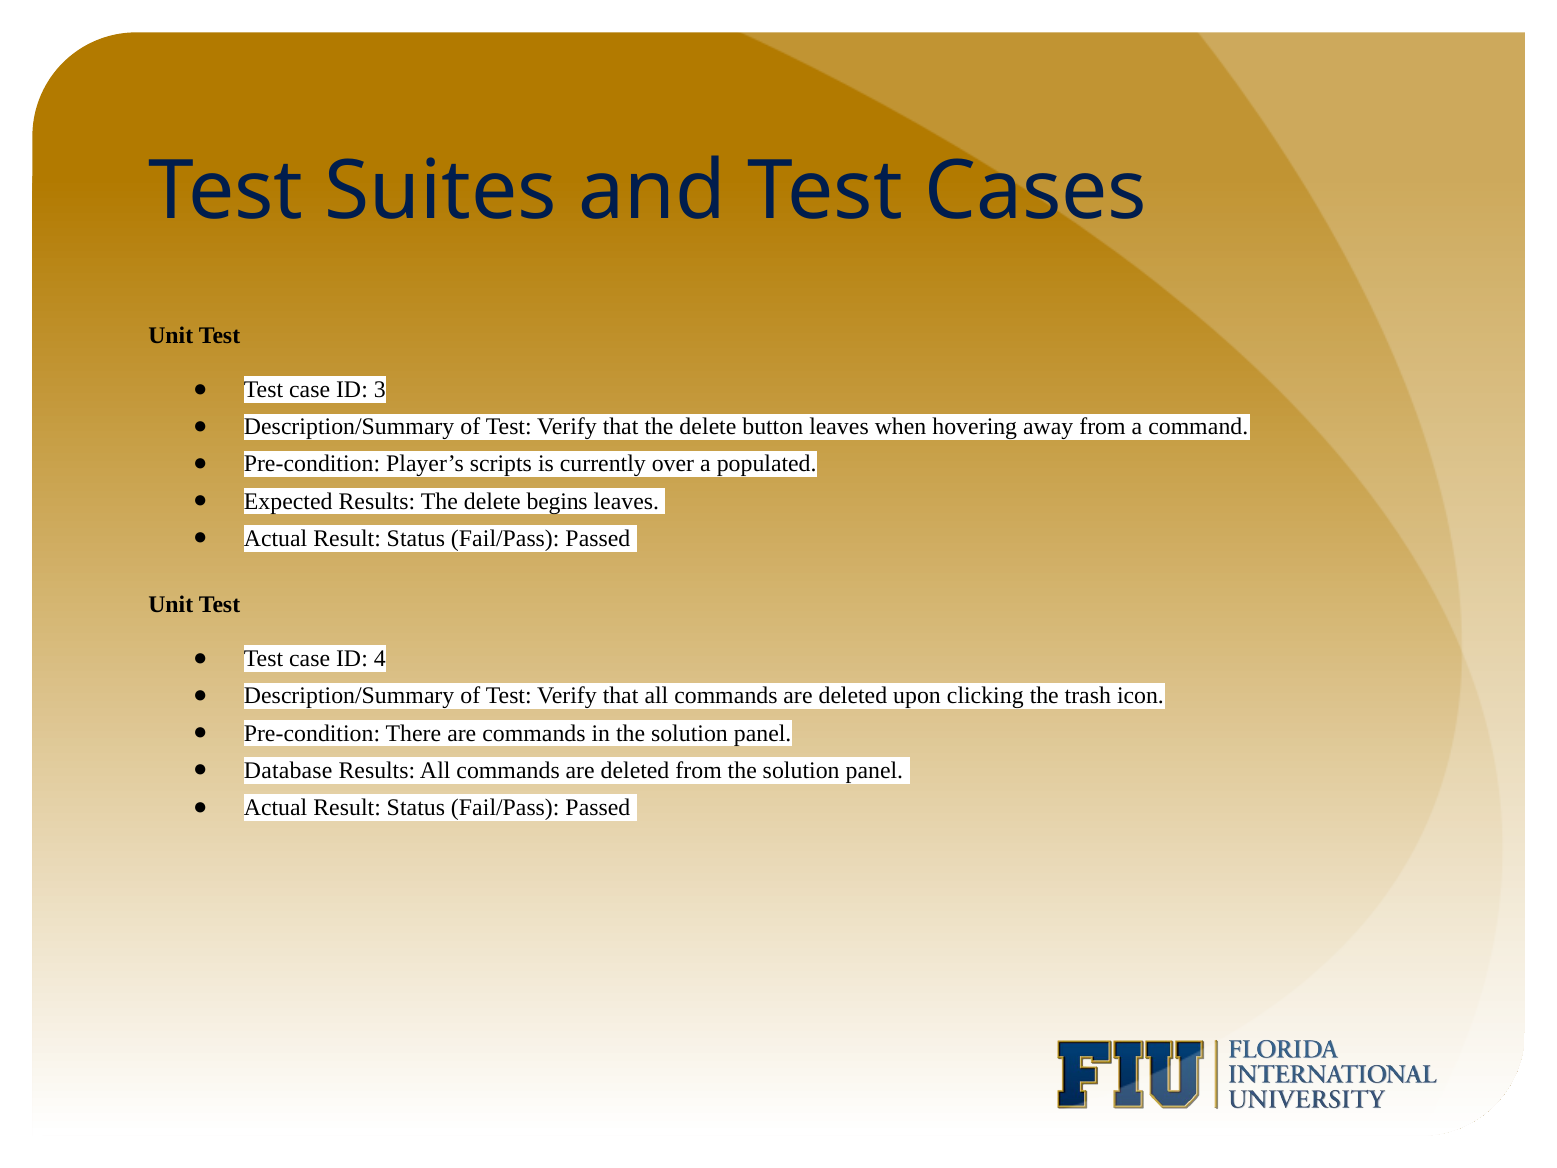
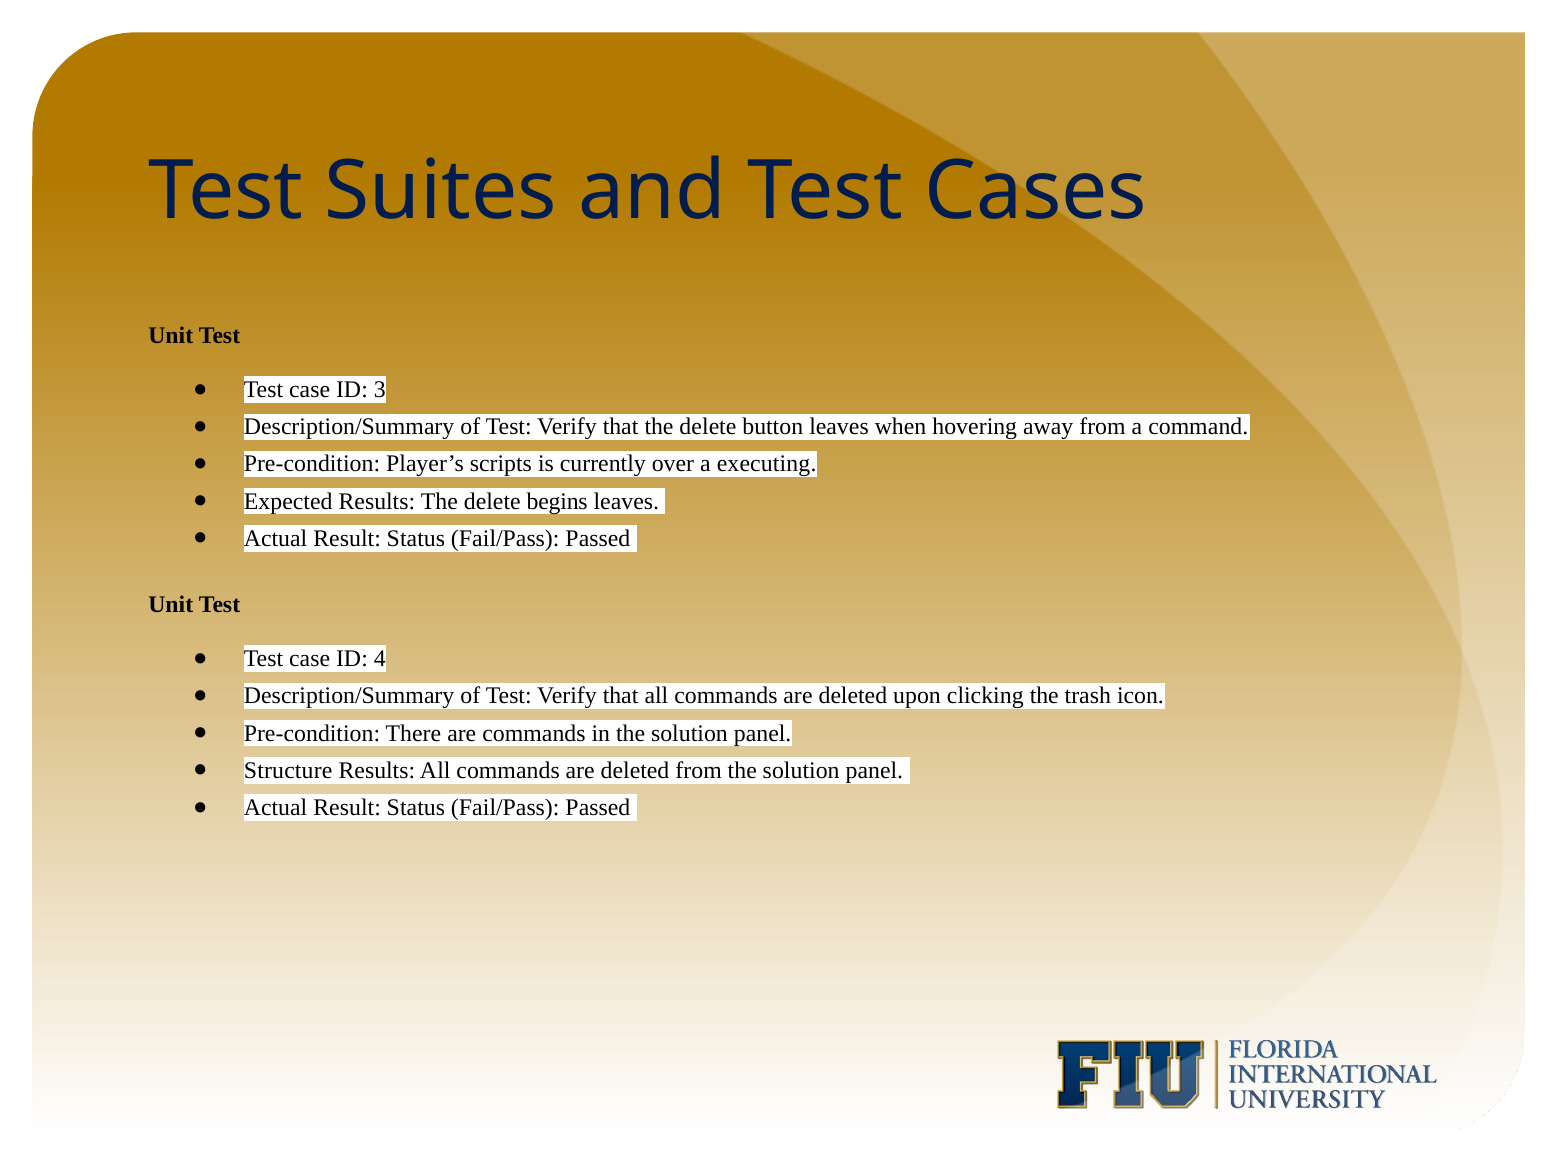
populated: populated -> executing (767, 464)
Database: Database -> Structure (288, 770)
